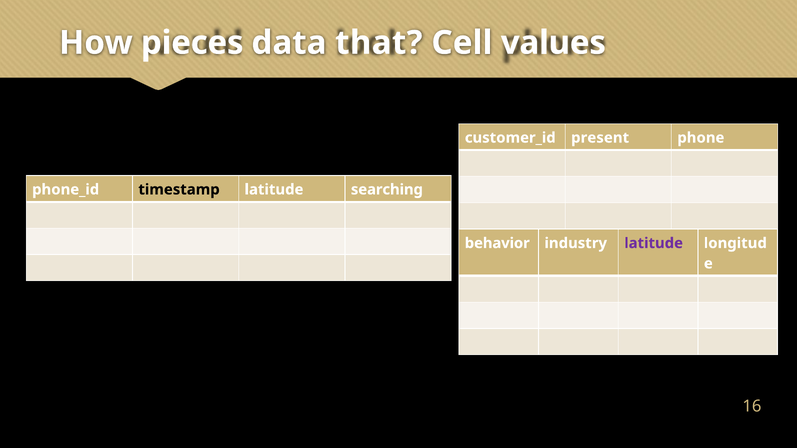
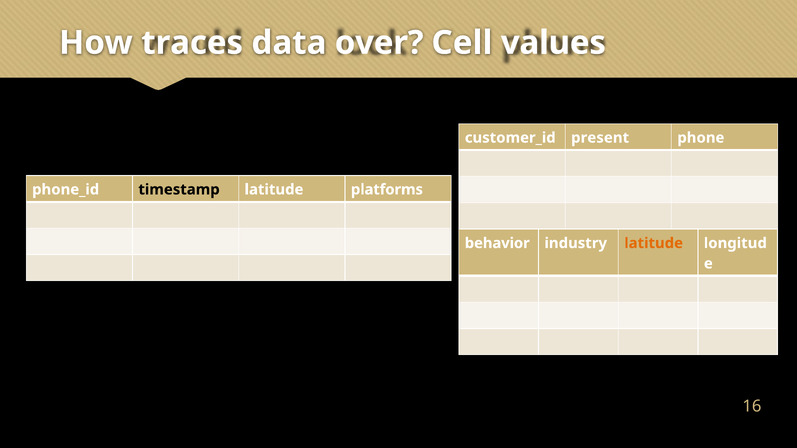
pieces: pieces -> traces (192, 43)
that: that -> over (379, 43)
searching: searching -> platforms (387, 190)
latitude colour: purple -> orange (654, 243)
